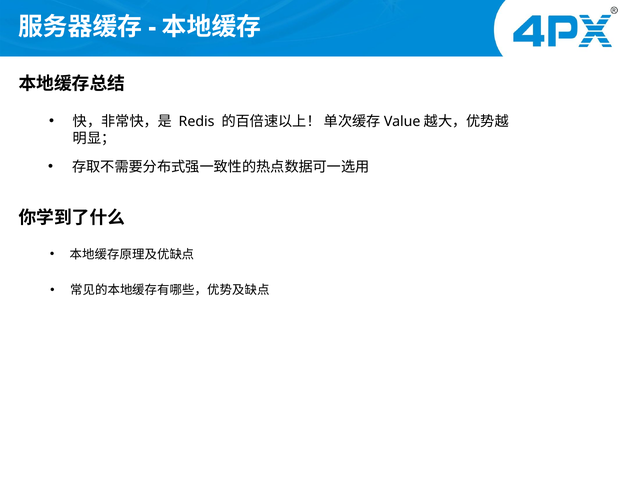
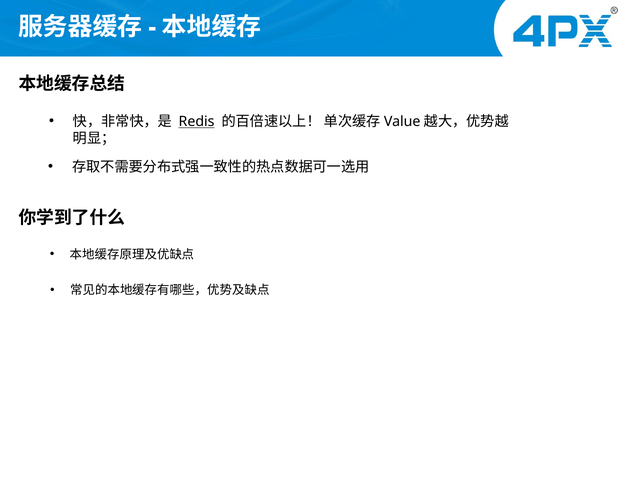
Redis underline: none -> present (197, 121)
